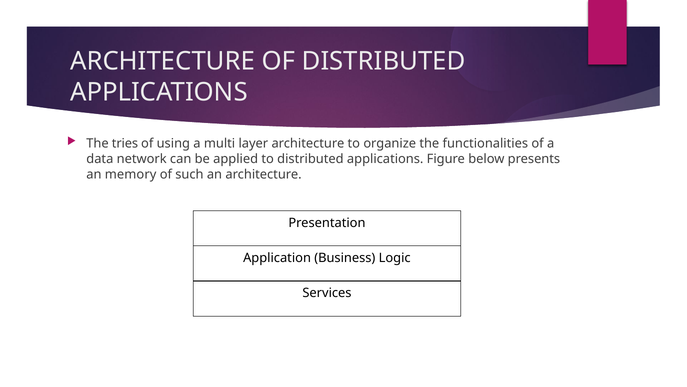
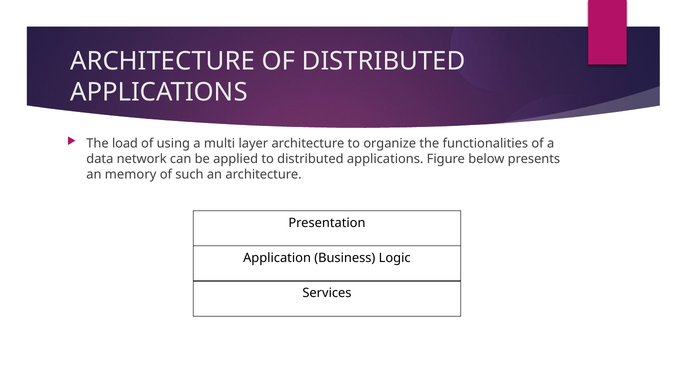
tries: tries -> load (125, 143)
